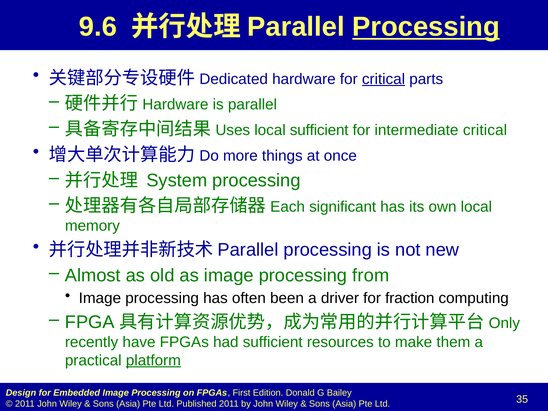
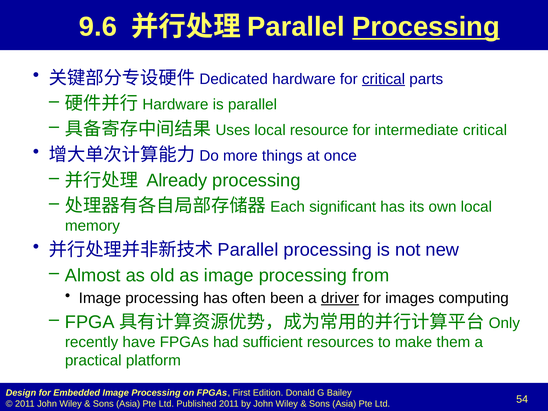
local sufficient: sufficient -> resource (319, 130)
System: System -> Already (177, 180)
driver underline: none -> present (340, 298)
fraction: fraction -> images (410, 298)
platform underline: present -> none (153, 360)
35: 35 -> 54 (522, 399)
